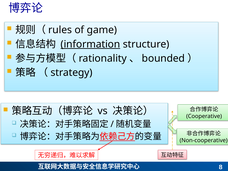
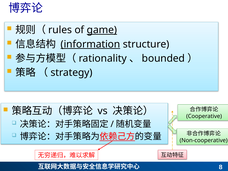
game underline: none -> present (102, 30)
